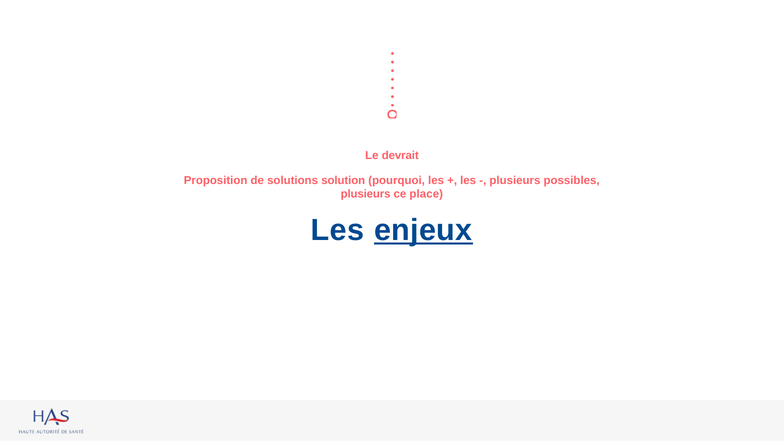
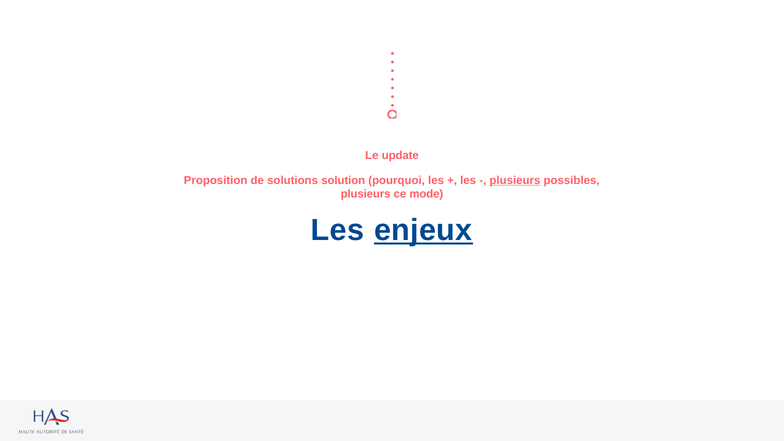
devrait: devrait -> update (400, 156)
plusieurs underline: none -> present (515, 180)
place: place -> mode (426, 194)
